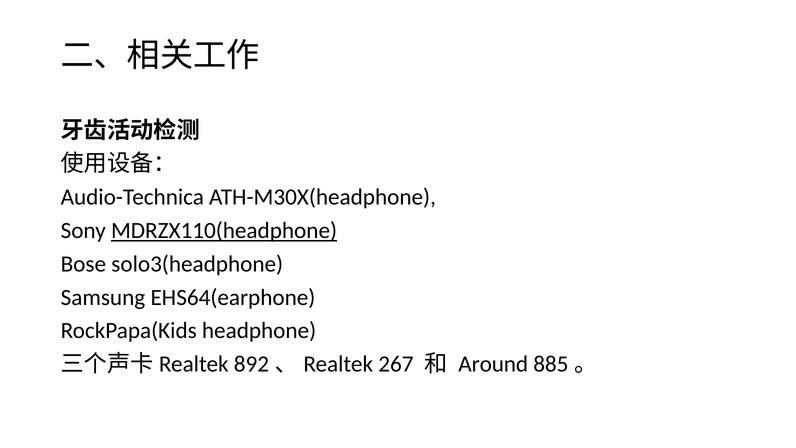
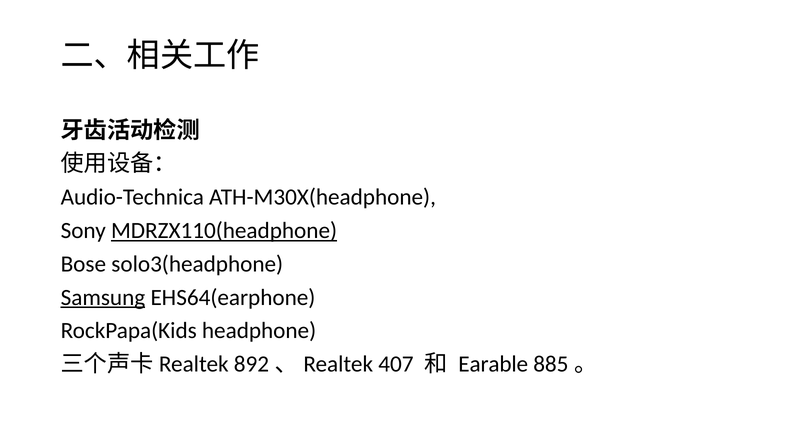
Samsung underline: none -> present (103, 297)
267: 267 -> 407 (396, 364)
Around: Around -> Earable (493, 364)
